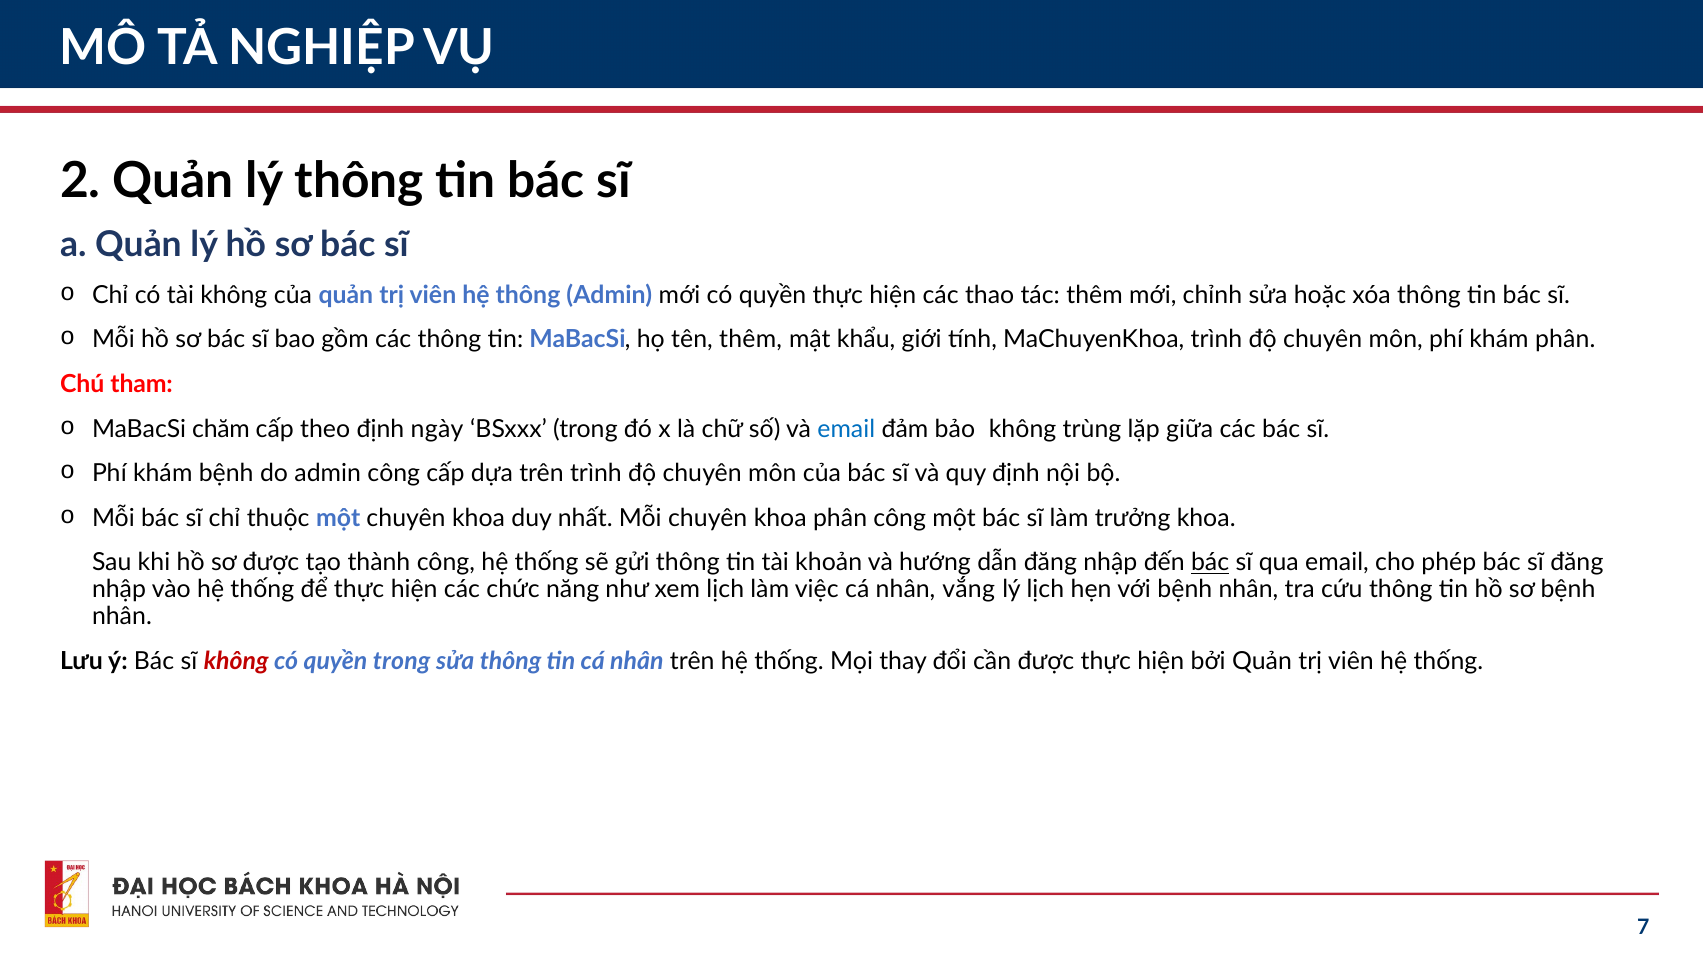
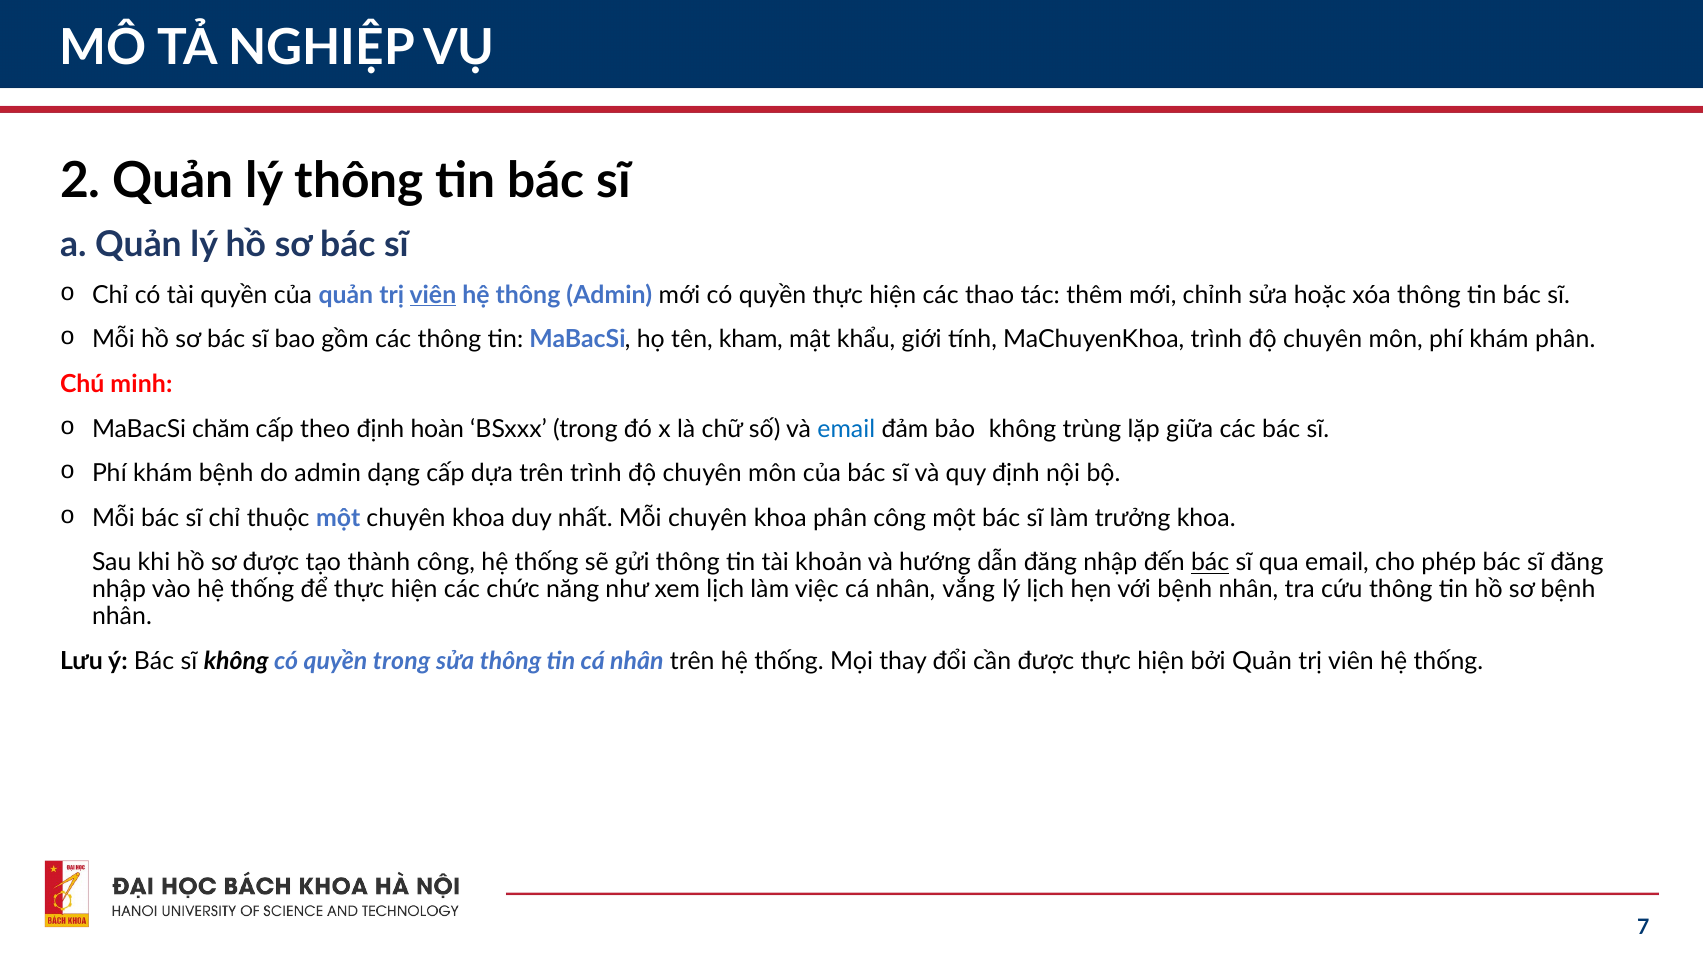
tài không: không -> quyền (234, 295)
viên underline: none -> present (433, 295)
tên thêm: thêm -> kham (751, 340)
tham: tham -> minh (141, 384)
ngày: ngày -> hoàn (437, 429)
admin công: công -> dạng (394, 473)
không colour: red -> black (236, 661)
